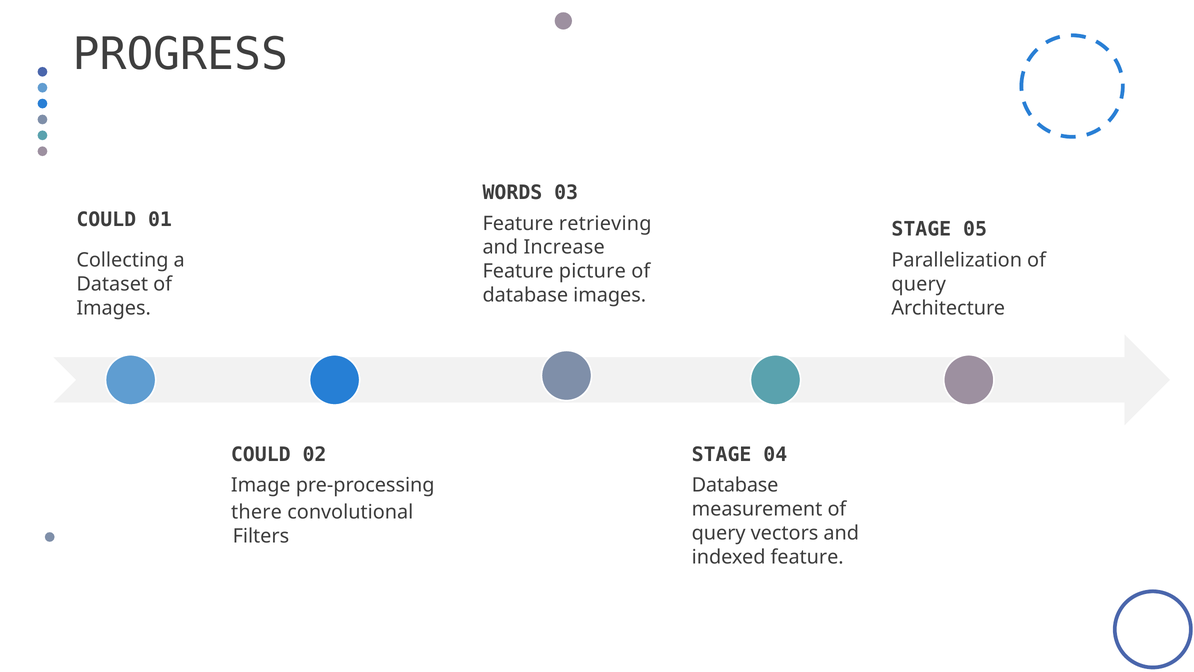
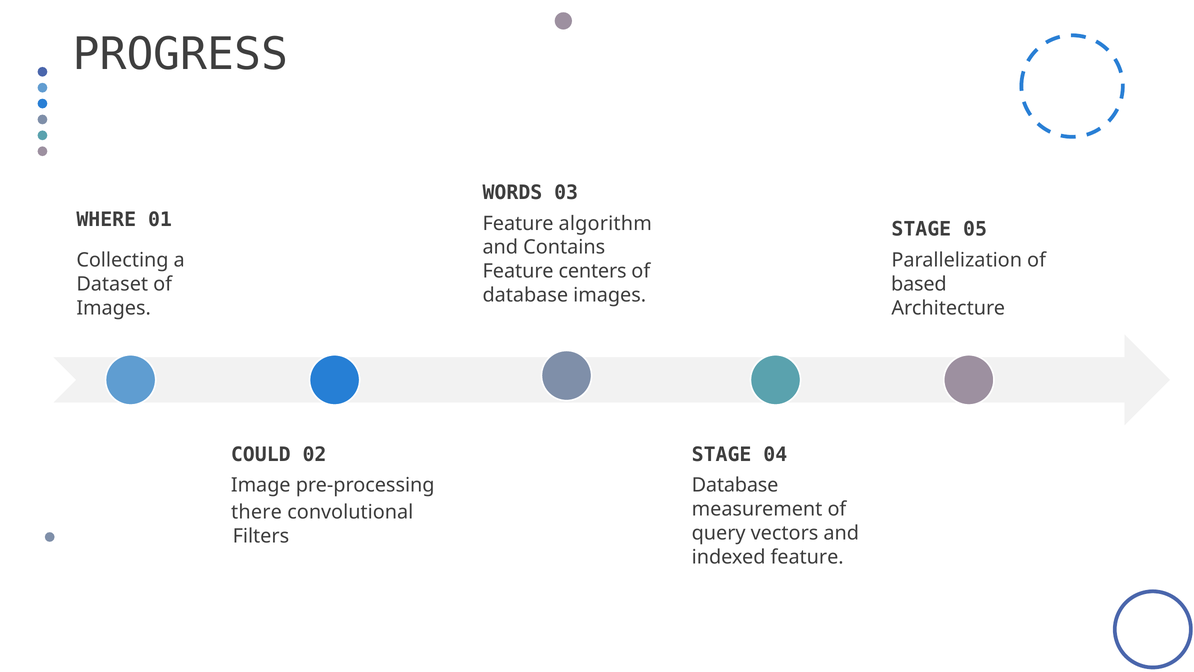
COULD: COULD -> WHERE (106, 220)
retrieving: retrieving -> algorithm (605, 223)
Increase: Increase -> Contains (564, 247)
picture: picture -> centers (593, 271)
query: query -> based (919, 284)
